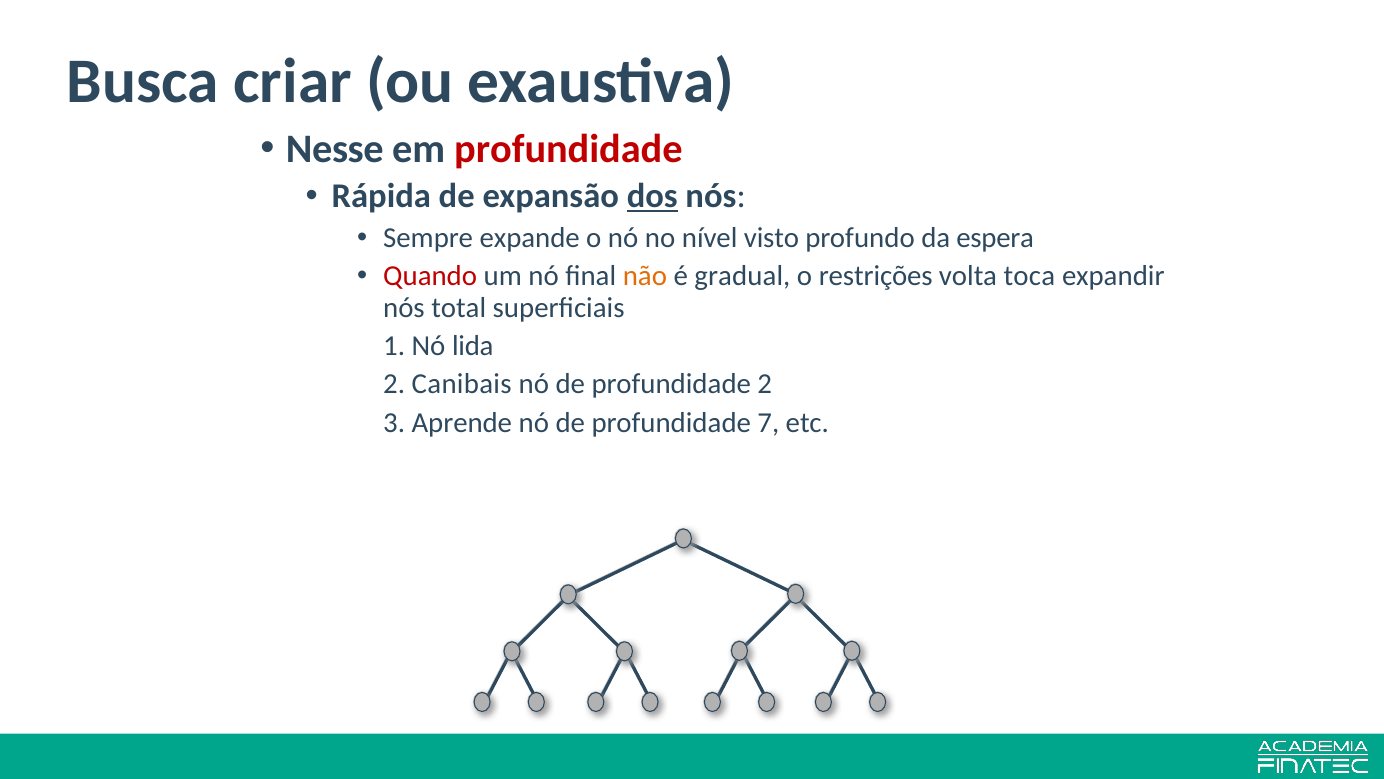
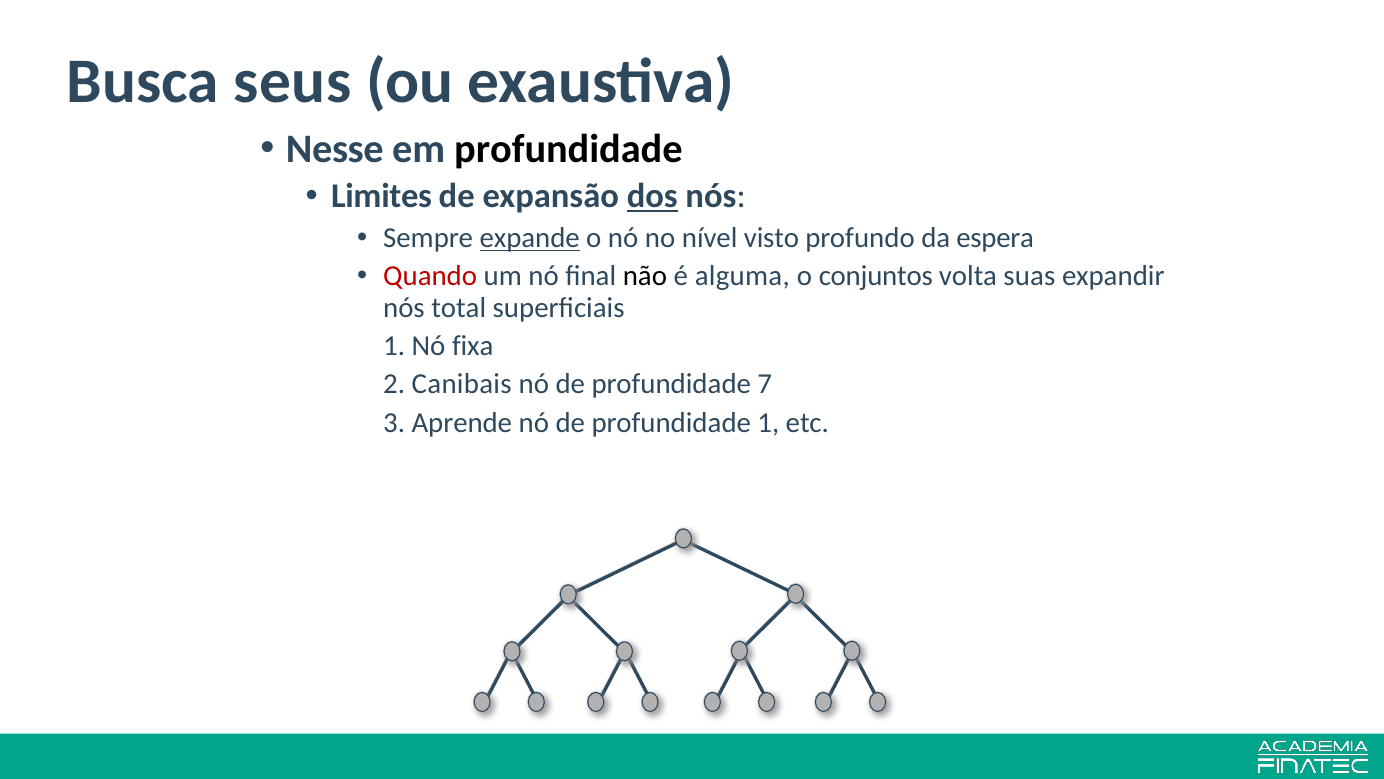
criar: criar -> seus (292, 81)
profundidade colour: red -> black (568, 149)
Rápida: Rápida -> Limites (381, 196)
expande underline: none -> present (530, 238)
não colour: orange -> black (645, 276)
gradual: gradual -> alguma (742, 276)
restrições: restrições -> conjuntos (876, 276)
toca: toca -> suas (1029, 276)
lida: lida -> fixa (473, 346)
profundidade 2: 2 -> 7 (765, 384)
profundidade 7: 7 -> 1 (768, 423)
